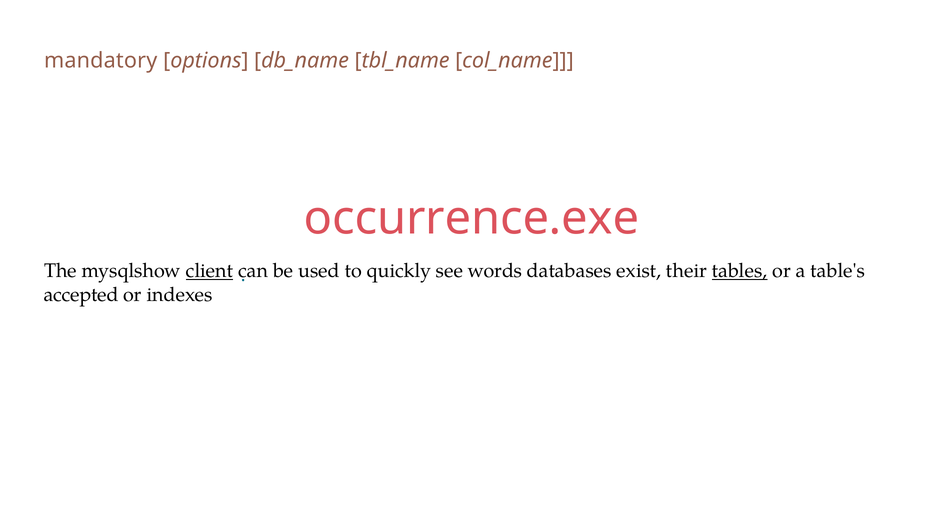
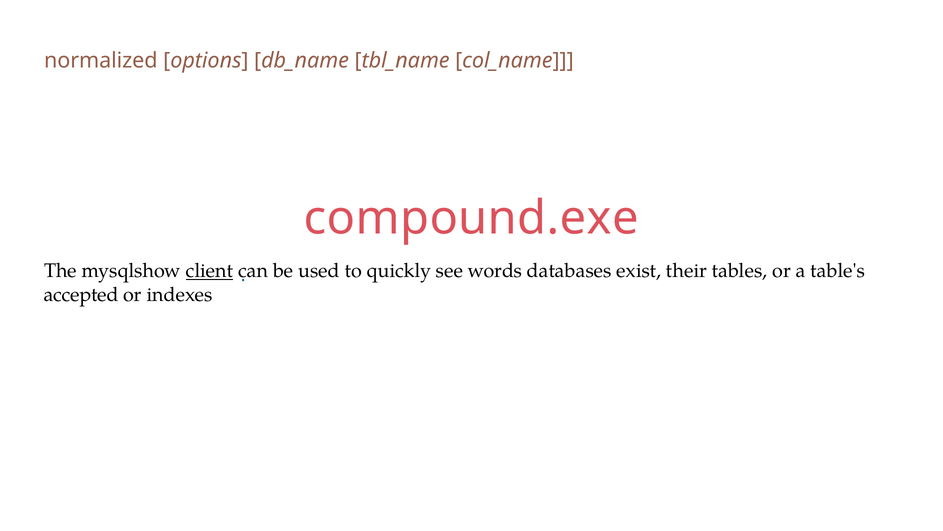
mandatory: mandatory -> normalized (101, 60)
occurrence.exe: occurrence.exe -> compound.exe (471, 218)
tables underline: present -> none (740, 271)
